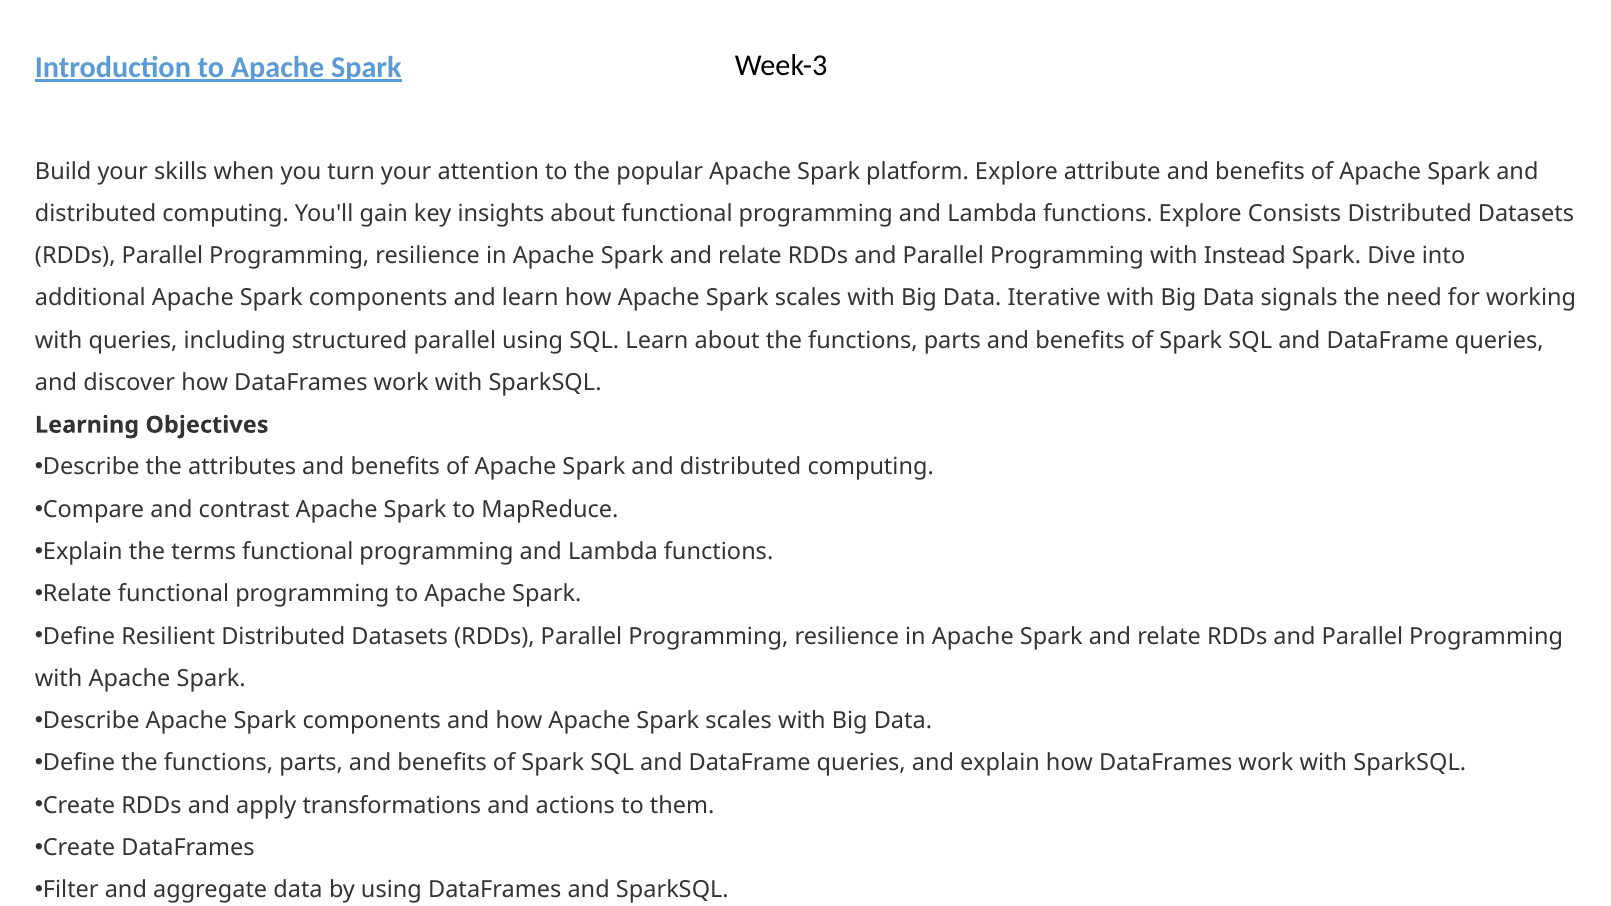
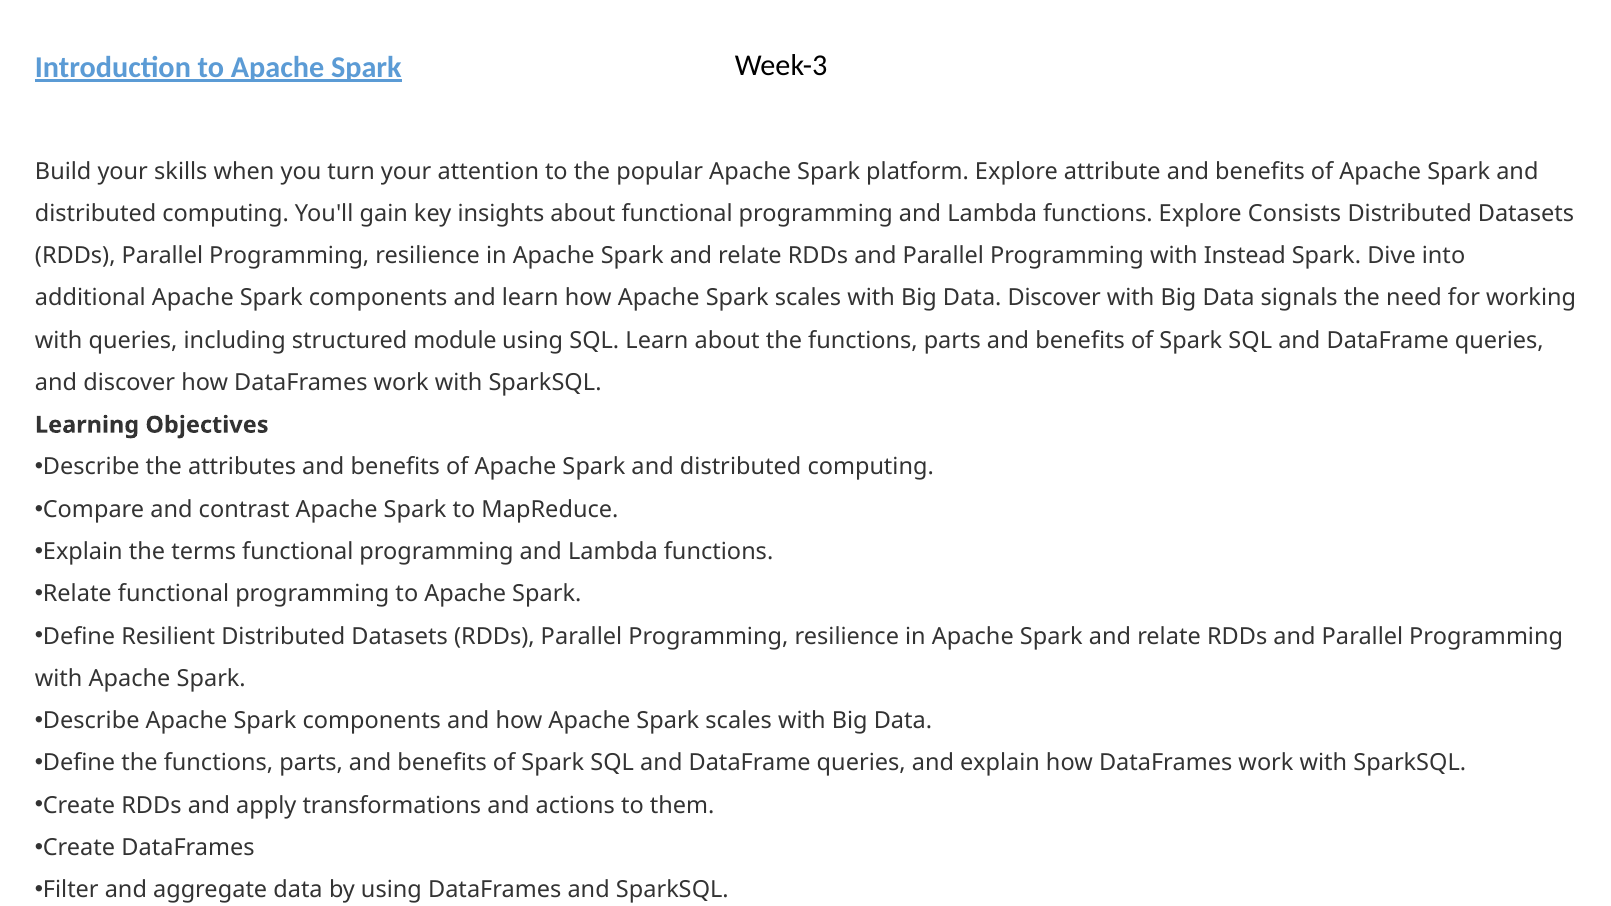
Data Iterative: Iterative -> Discover (1054, 298)
structured parallel: parallel -> module (455, 340)
